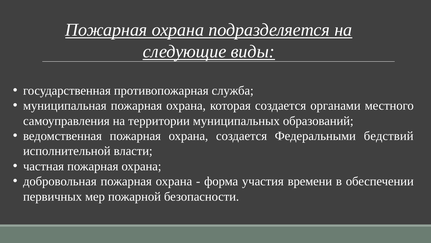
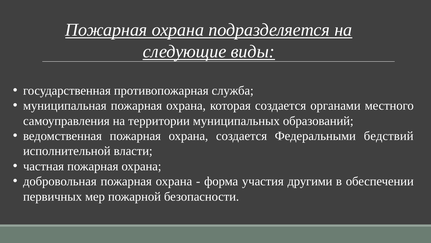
времени: времени -> другими (310, 181)
